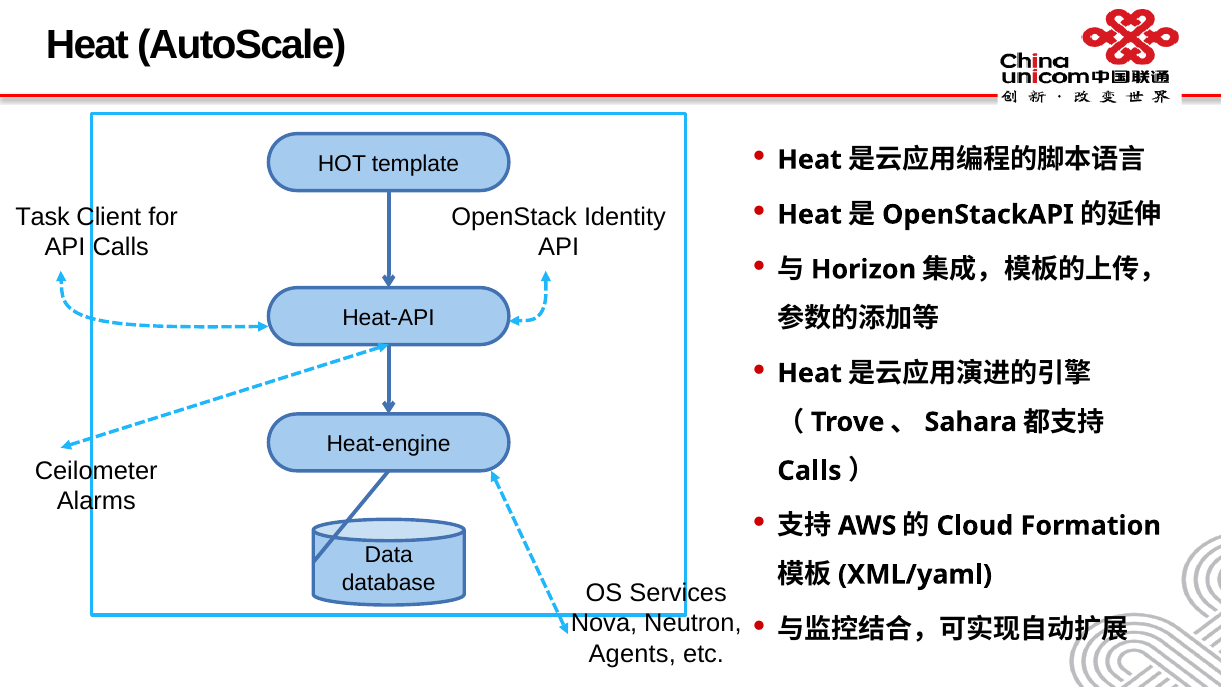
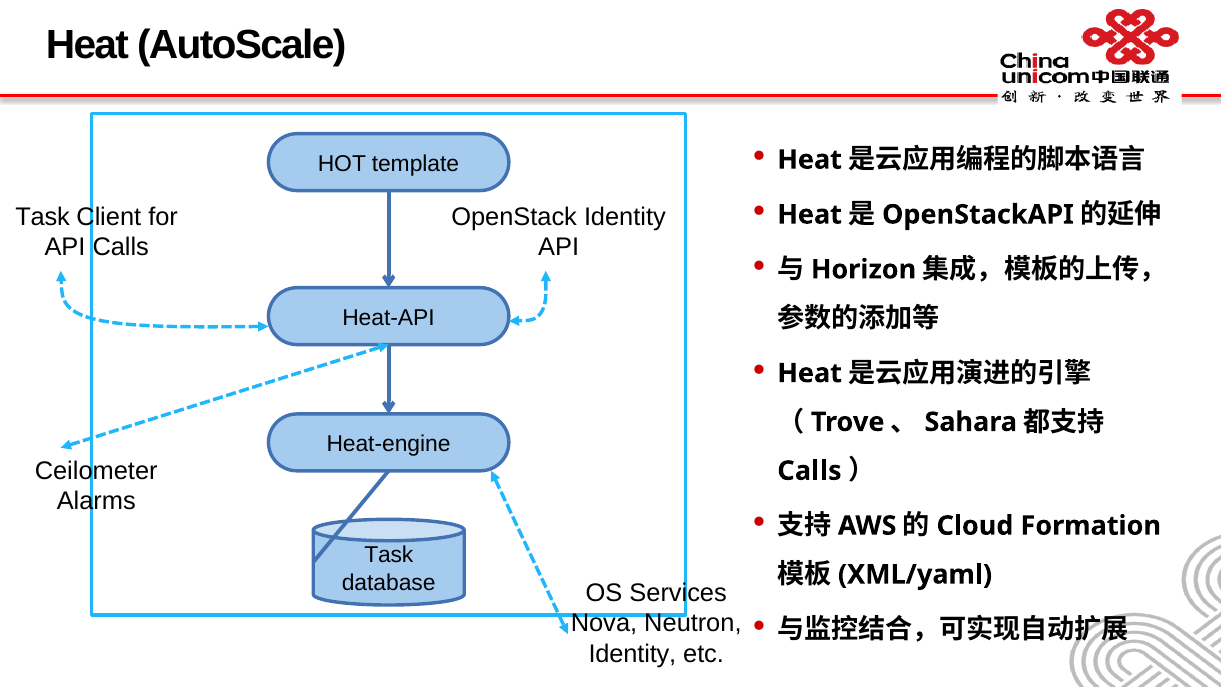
Data: Data -> Task (389, 555)
Agents: Agents -> Identity (632, 654)
